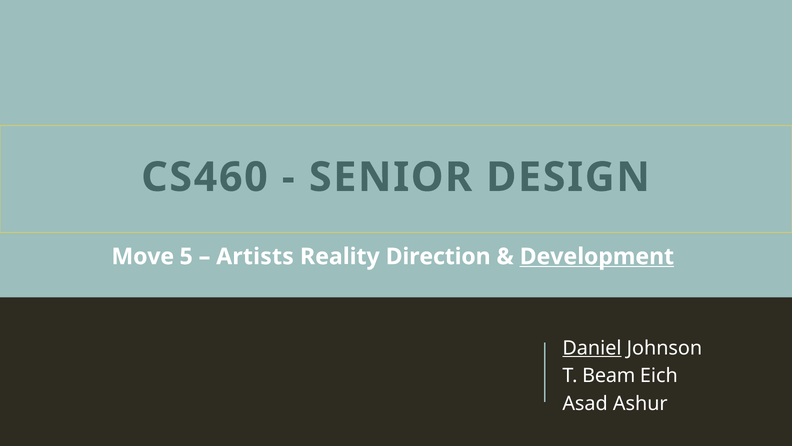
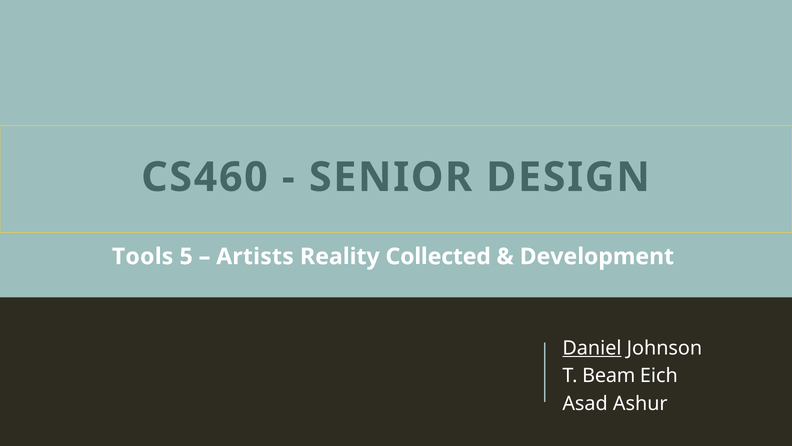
Move: Move -> Tools (143, 256)
Direction: Direction -> Collected (438, 256)
Development underline: present -> none (597, 256)
